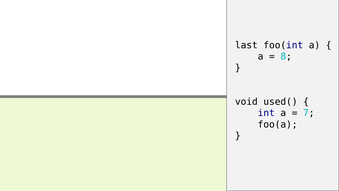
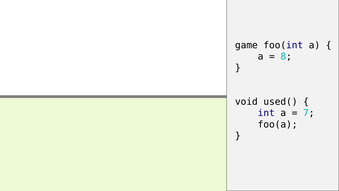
last: last -> game (246, 45)
